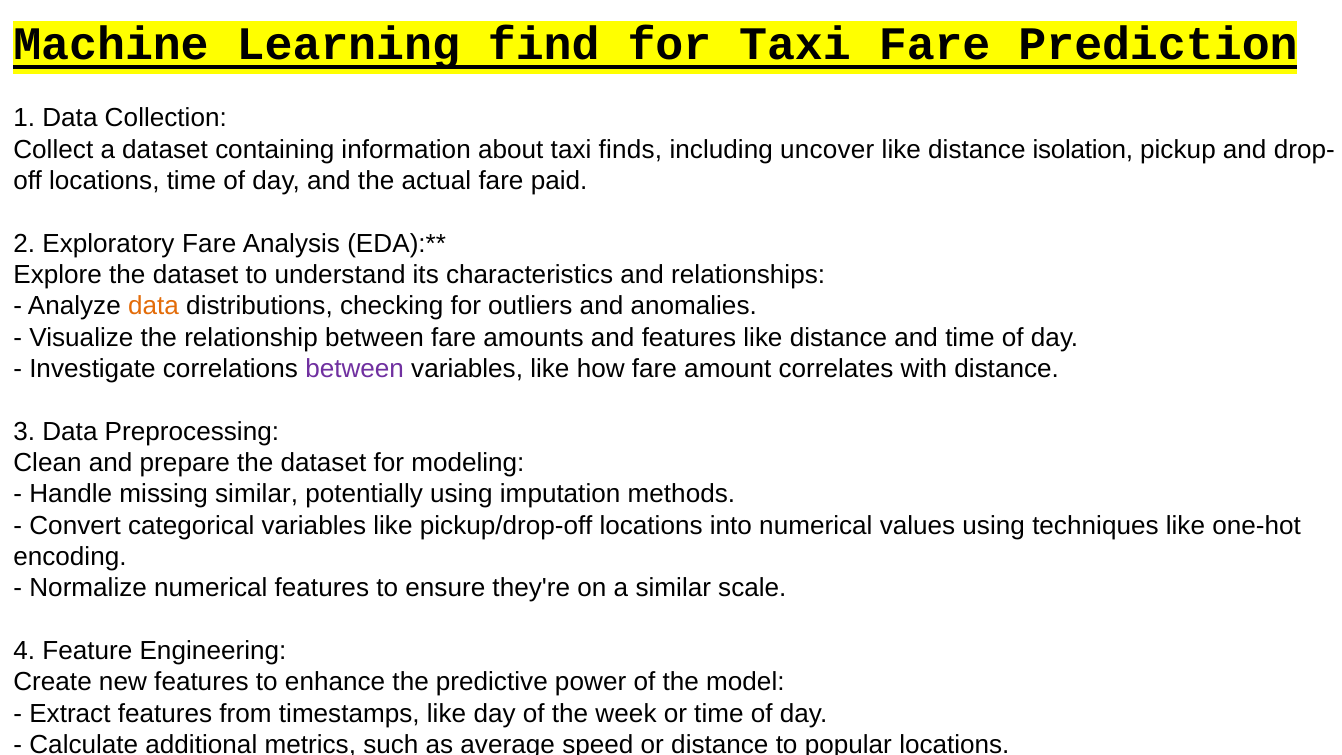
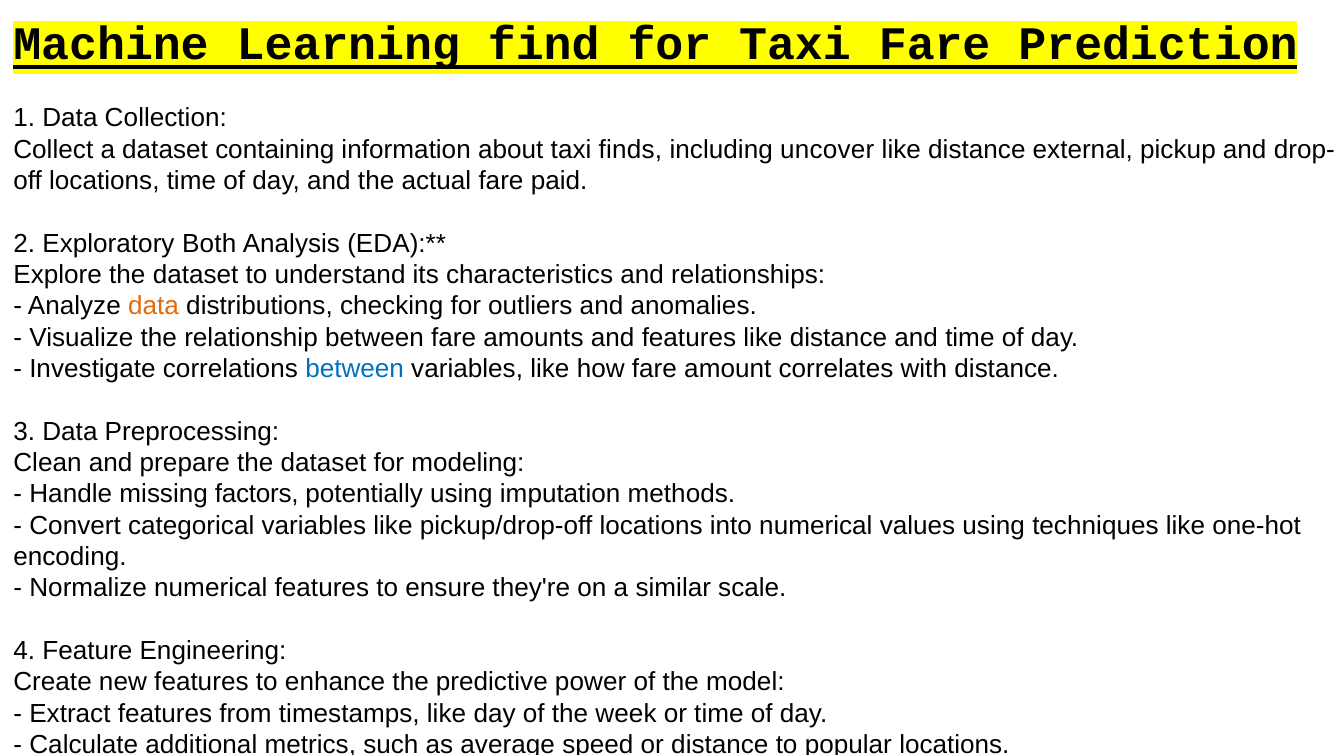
isolation: isolation -> external (1083, 149)
Exploratory Fare: Fare -> Both (209, 243)
between colour: purple -> blue (355, 369)
missing similar: similar -> factors (257, 494)
